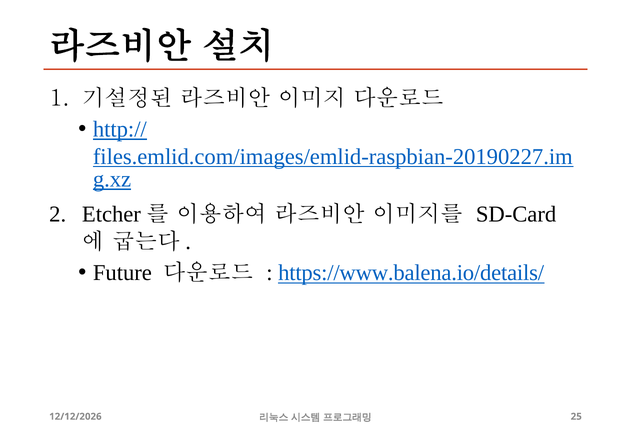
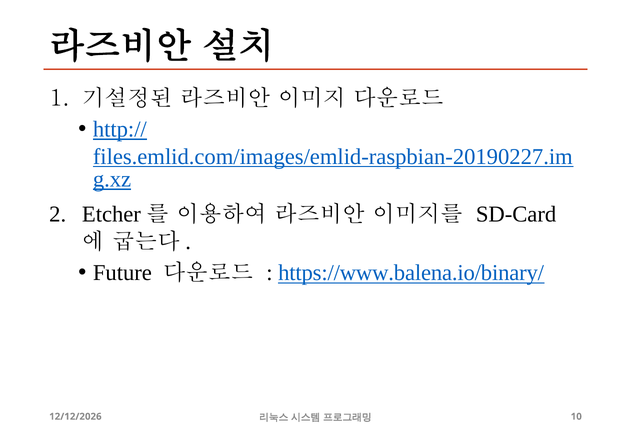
https://www.balena.io/details/: https://www.balena.io/details/ -> https://www.balena.io/binary/ (411, 273)
25: 25 -> 10 (576, 416)
